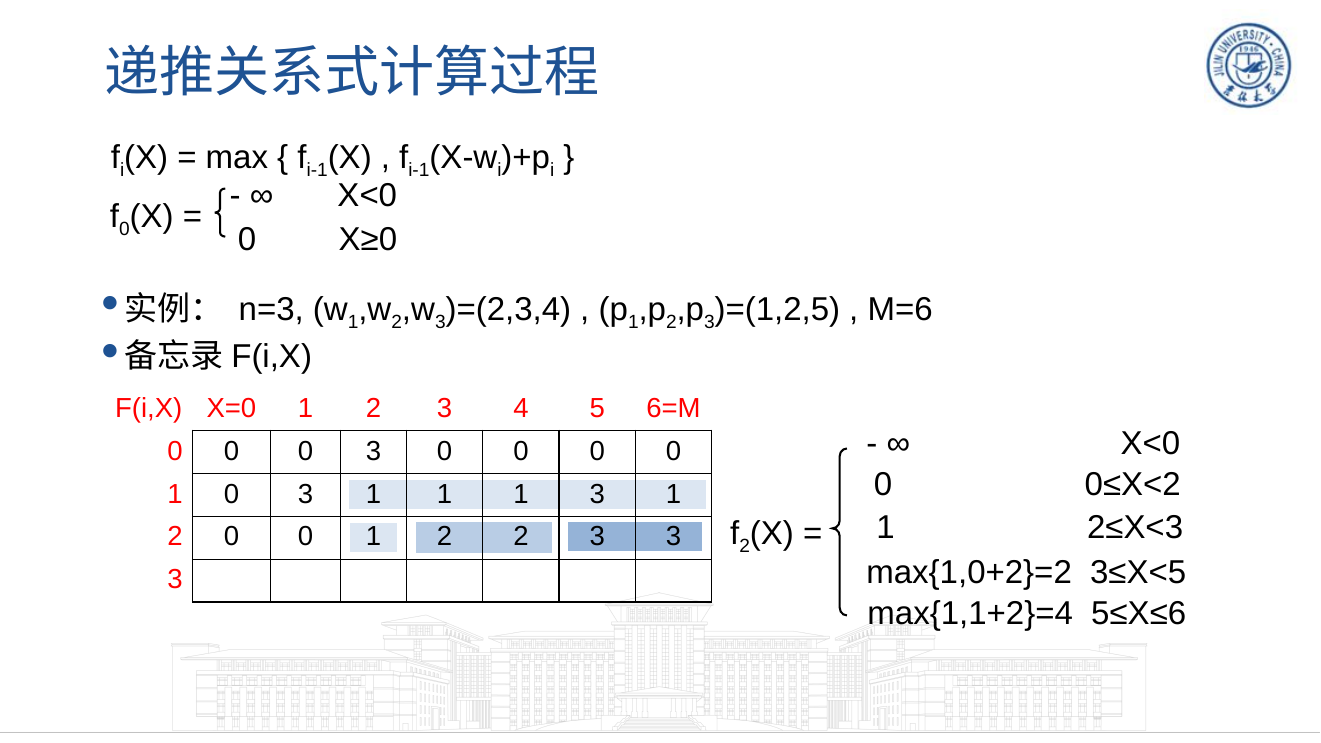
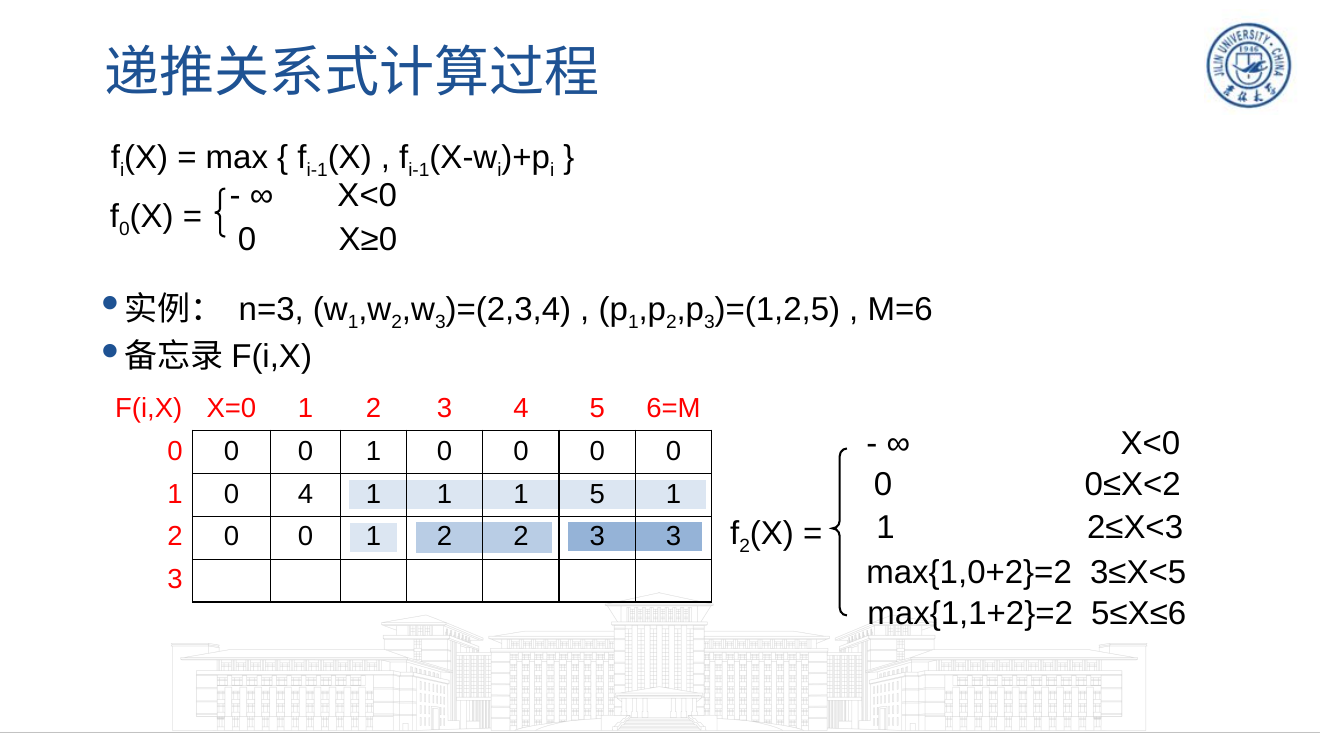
3: 3 -> 1 (374, 451)
1 0 3: 3 -> 4 (306, 494)
1 3: 3 -> 5 (597, 494)
max{1,1+2}=4: max{1,1+2}=4 -> max{1,1+2}=2 (970, 614)
